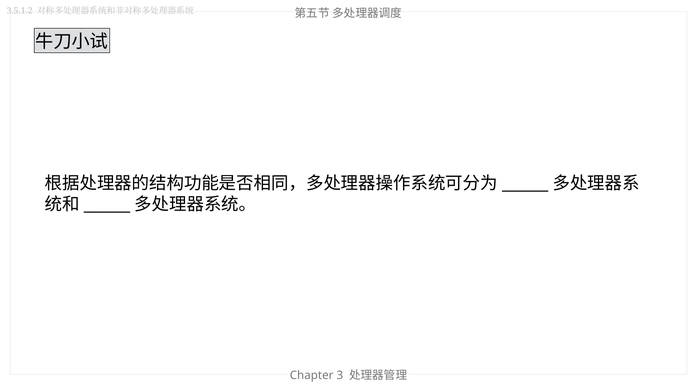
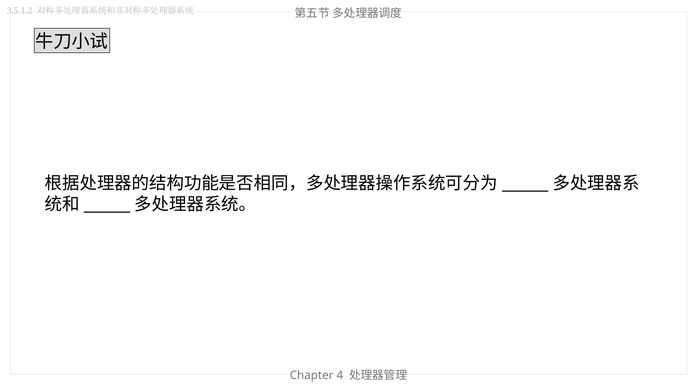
3: 3 -> 4 (340, 375)
